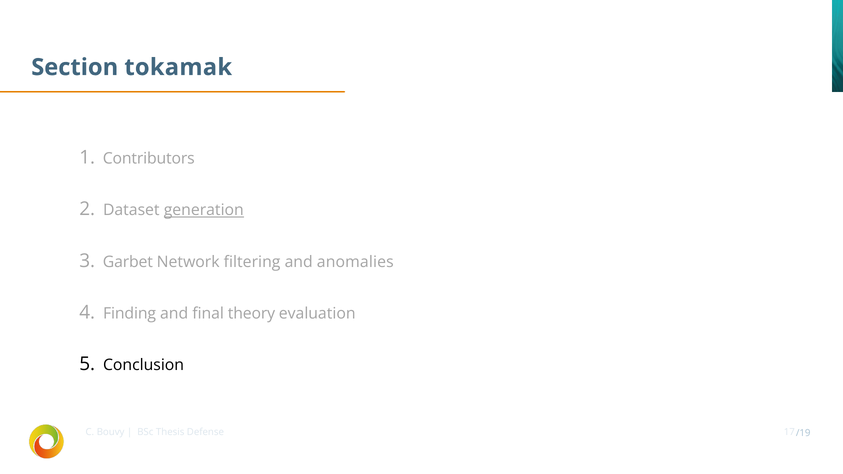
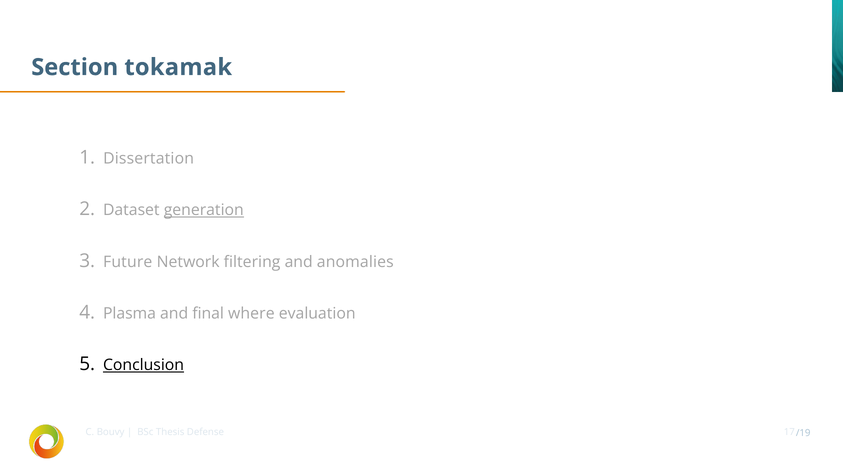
Contributors: Contributors -> Dissertation (149, 159)
Garbet: Garbet -> Future (128, 262)
Finding: Finding -> Plasma (129, 314)
theory: theory -> where (251, 314)
Conclusion underline: none -> present (144, 365)
